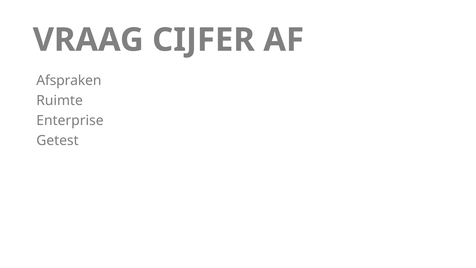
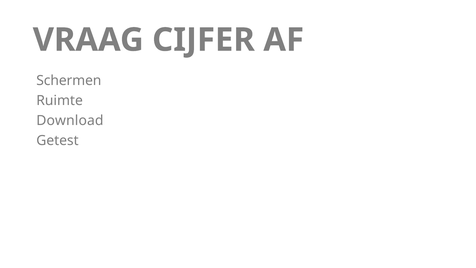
Afspraken: Afspraken -> Schermen (69, 80)
Enterprise: Enterprise -> Download (70, 120)
